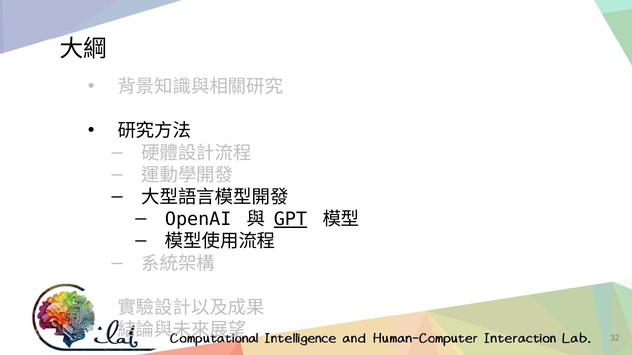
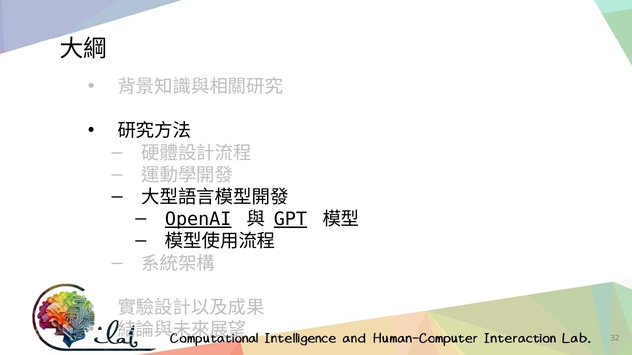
OpenAI underline: none -> present (198, 220)
